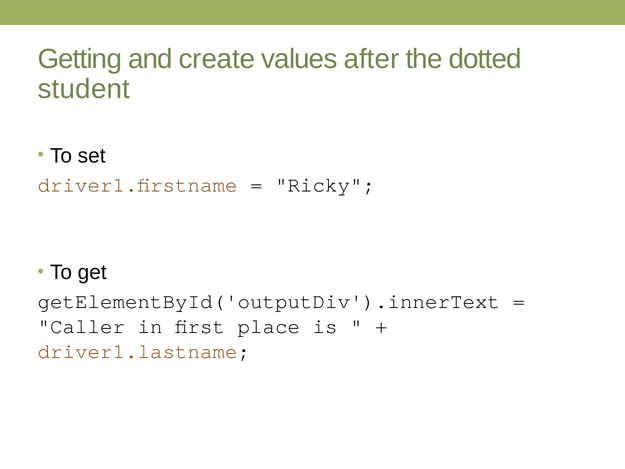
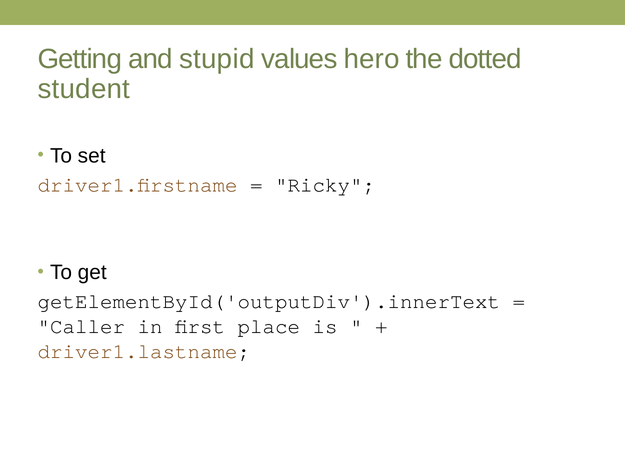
create: create -> stupid (217, 59)
after: after -> hero (371, 59)
